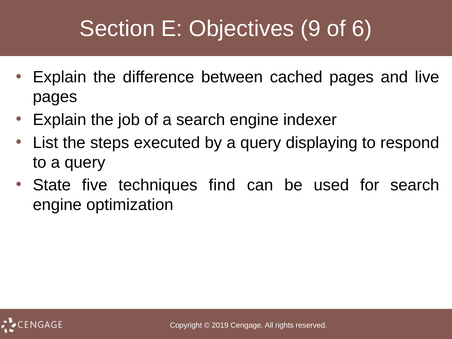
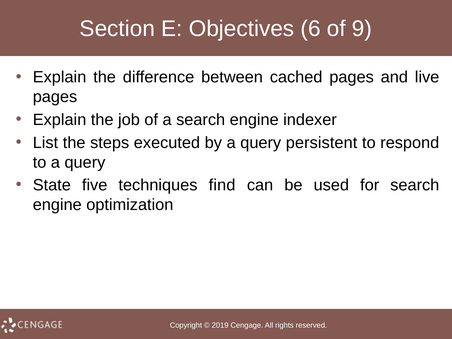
9: 9 -> 6 (311, 29)
6: 6 -> 9 (362, 29)
displaying: displaying -> persistent (322, 143)
